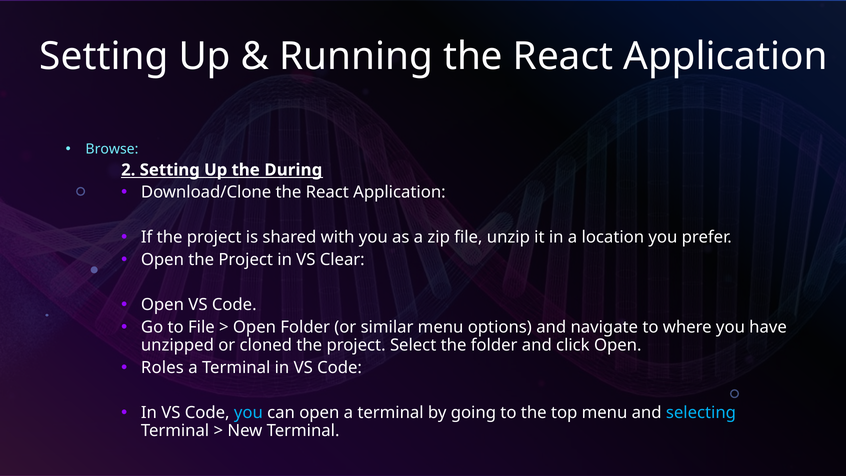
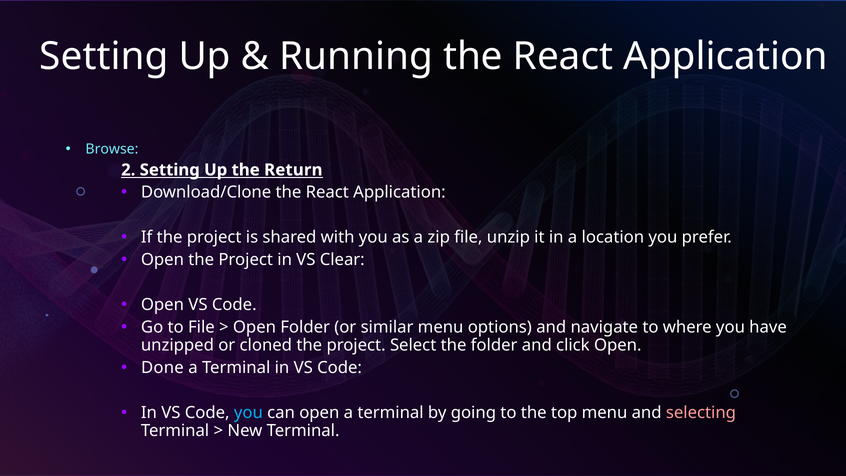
During: During -> Return (293, 170)
Roles: Roles -> Done (162, 368)
selecting colour: light blue -> pink (701, 413)
